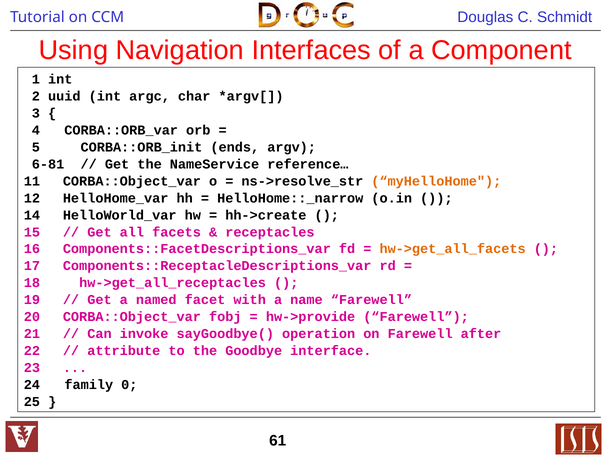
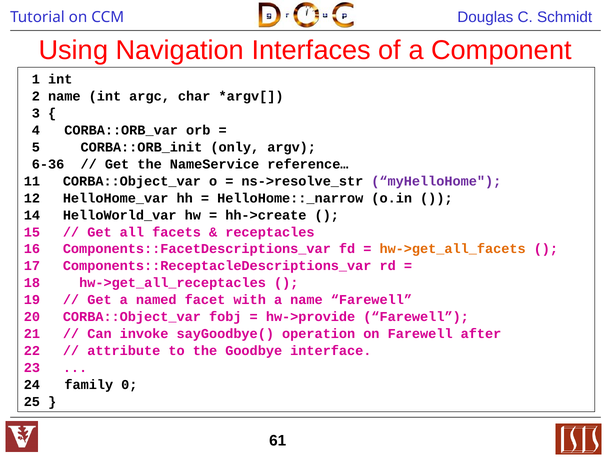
2 uuid: uuid -> name (64, 97)
ends: ends -> only (235, 147)
6-81: 6-81 -> 6-36 (48, 164)
myHelloHome colour: orange -> purple (436, 181)
